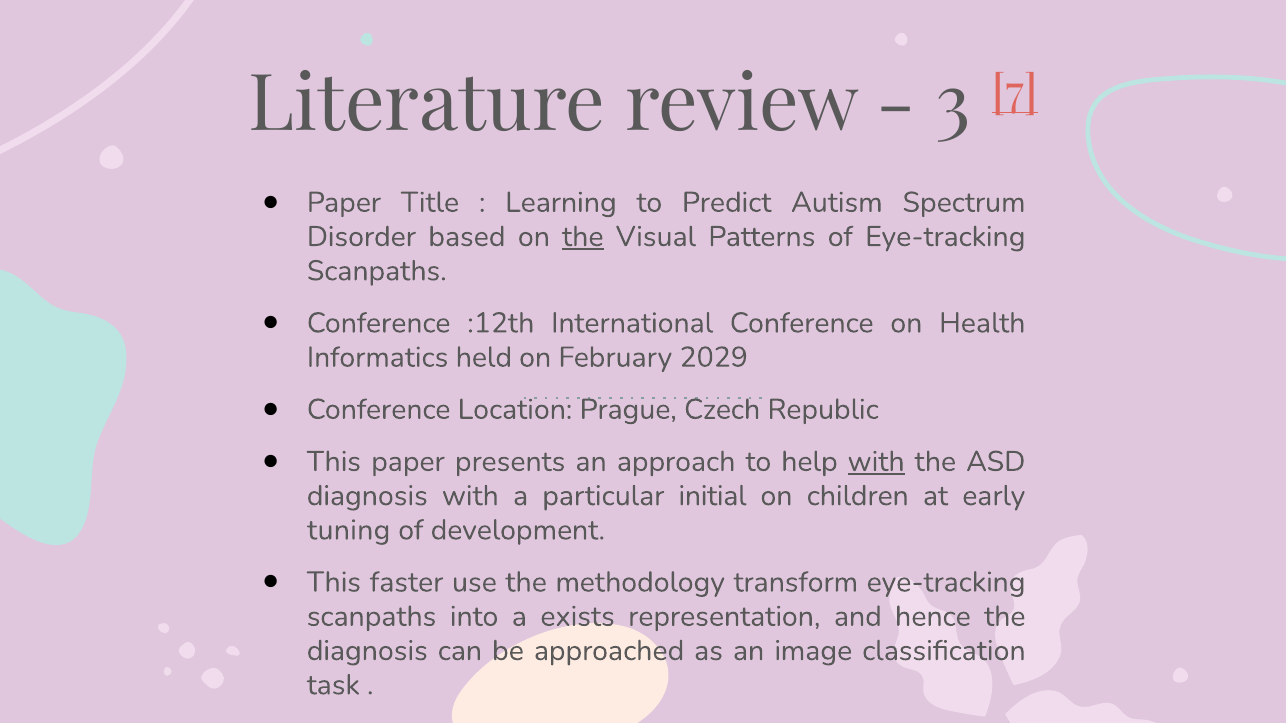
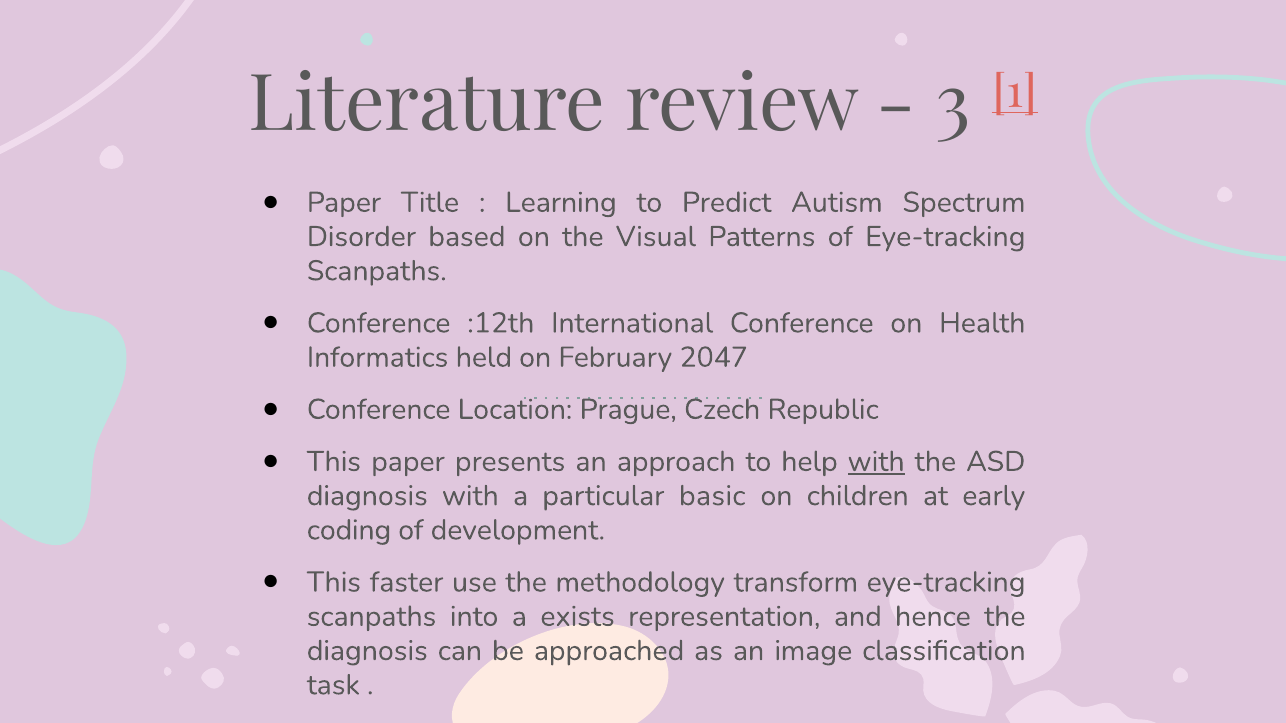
7: 7 -> 1 (1015, 92)
the underline: present -> none (583, 237)
2029: 2029 -> 2047 (714, 357)
initial: initial -> basic (712, 496)
tuning: tuning -> coding (349, 530)
